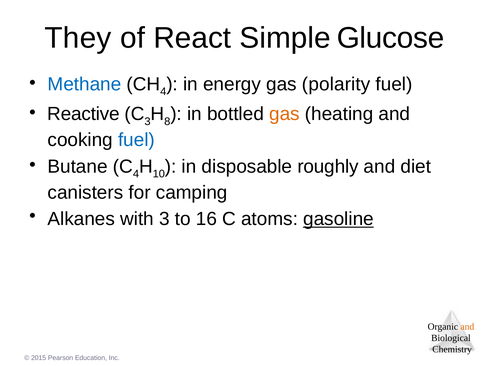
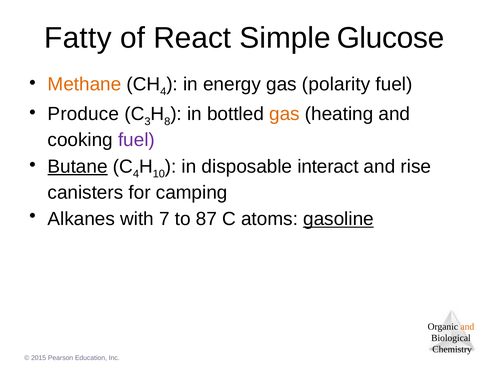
They: They -> Fatty (78, 38)
Methane colour: blue -> orange (84, 84)
Reactive: Reactive -> Produce (83, 114)
fuel colour: blue -> purple (136, 140)
Butane underline: none -> present (78, 167)
roughly: roughly -> interact (328, 167)
diet: diet -> rise (416, 167)
with 3: 3 -> 7 (164, 219)
16: 16 -> 87 (206, 219)
